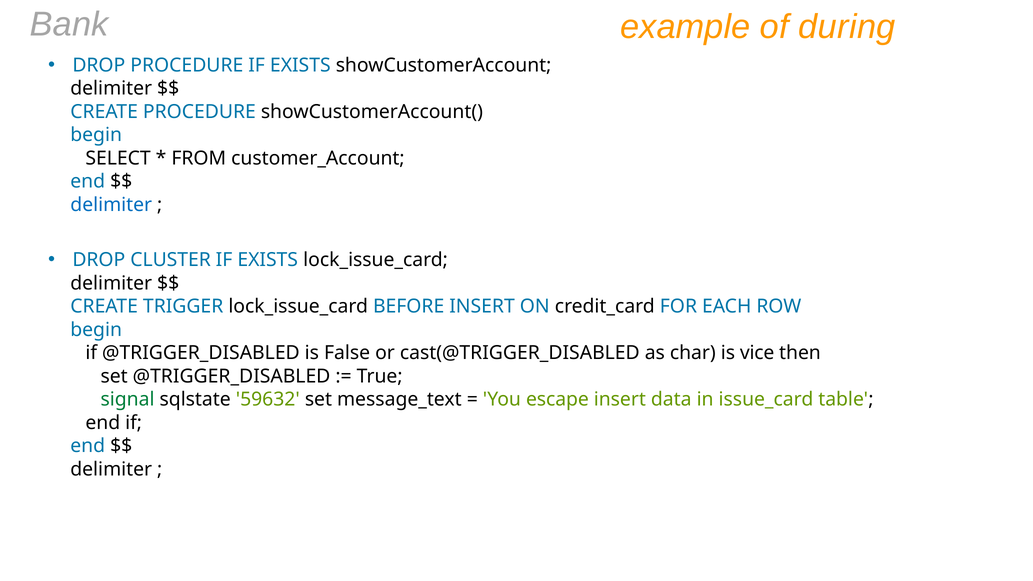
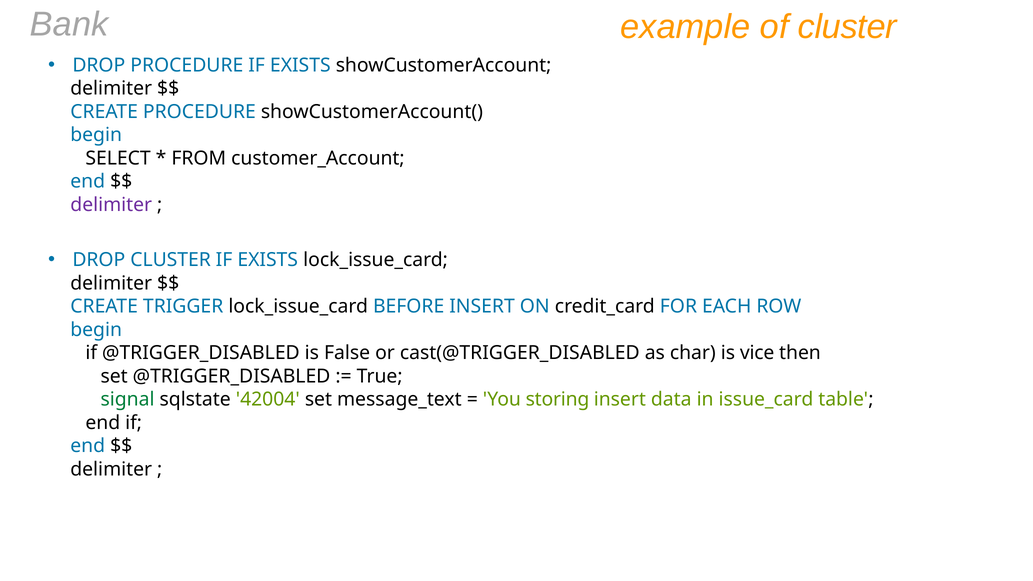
of during: during -> cluster (847, 27)
delimiter colour: blue -> purple (111, 205)
59632: 59632 -> 42004 (268, 399)
escape: escape -> storing (557, 399)
